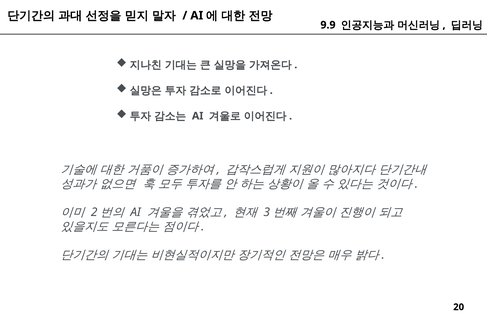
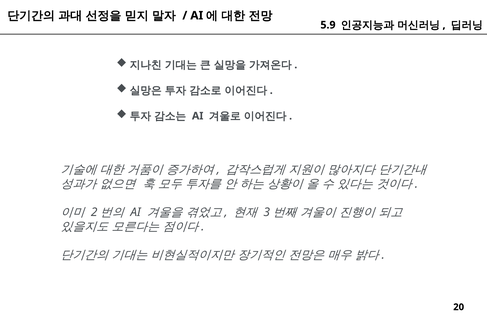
9.9: 9.9 -> 5.9 (328, 25)
